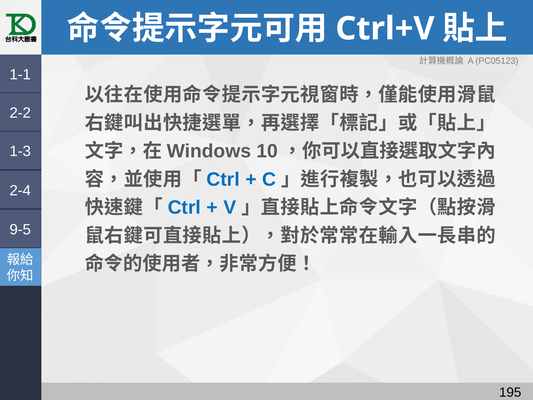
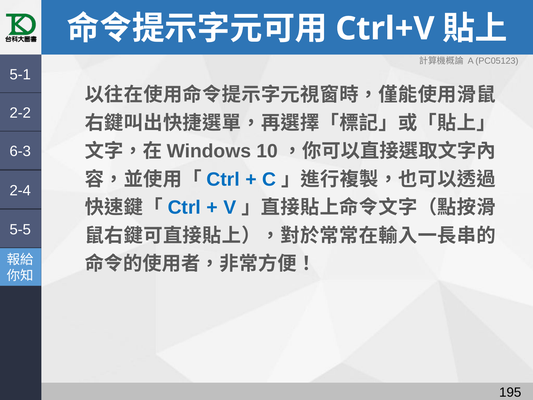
1-1: 1-1 -> 5-1 (20, 74)
1-3: 1-3 -> 6-3 (20, 151)
9-5: 9-5 -> 5-5 (20, 229)
